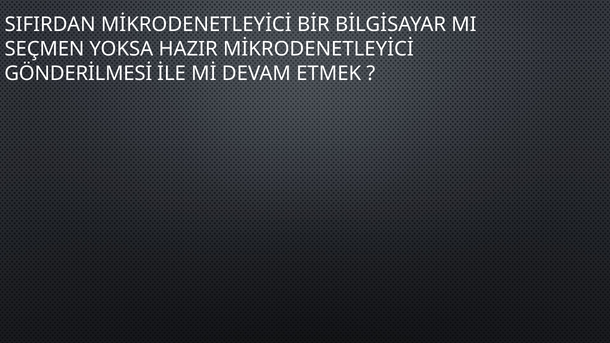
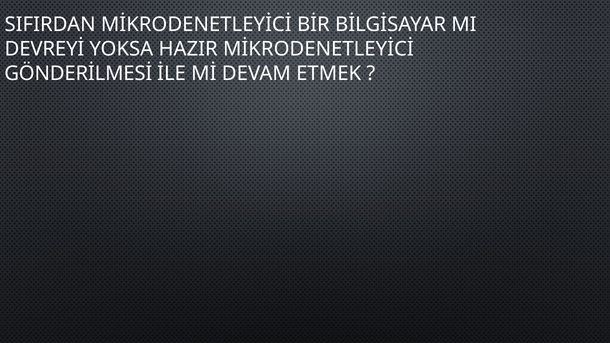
SEÇMEN: SEÇMEN -> DEVREYİ (44, 49)
